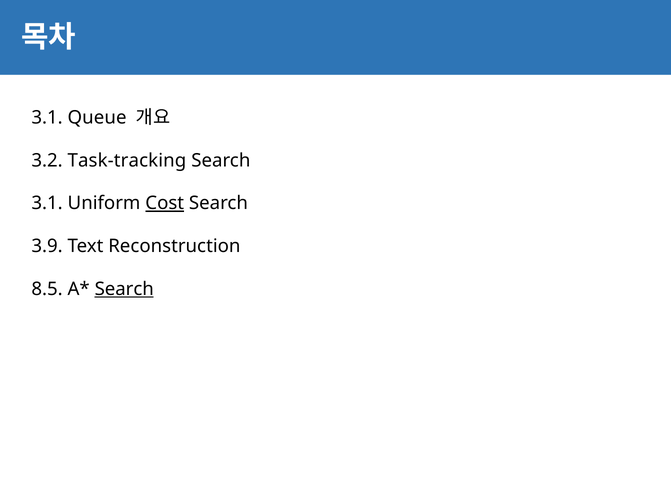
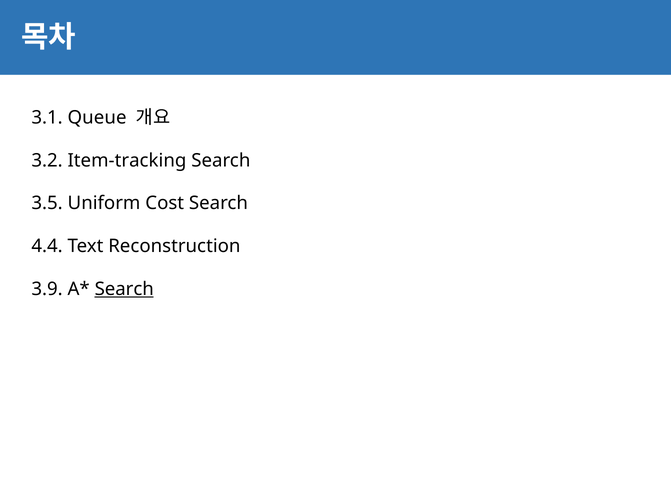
Task-tracking: Task-tracking -> Item-tracking (127, 160)
3.1: 3.1 -> 3.5 (47, 203)
Cost underline: present -> none (165, 203)
3.9: 3.9 -> 4.4 (47, 246)
8.5: 8.5 -> 3.9 (47, 289)
